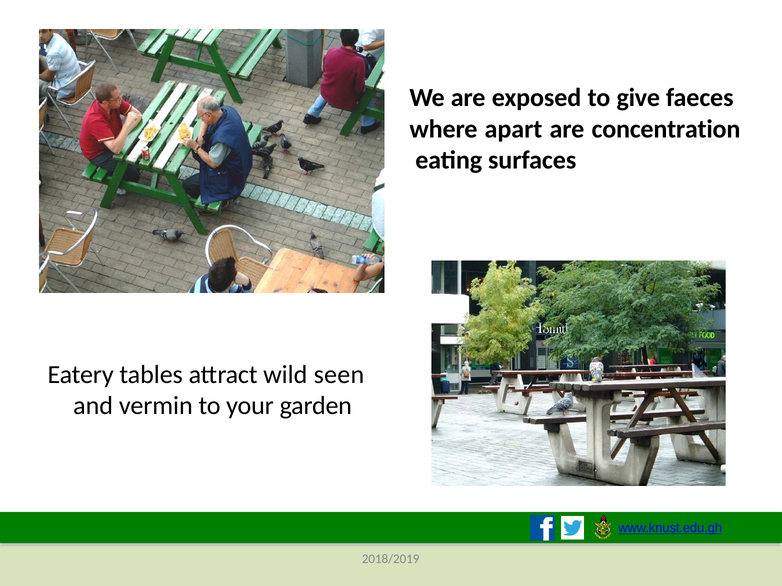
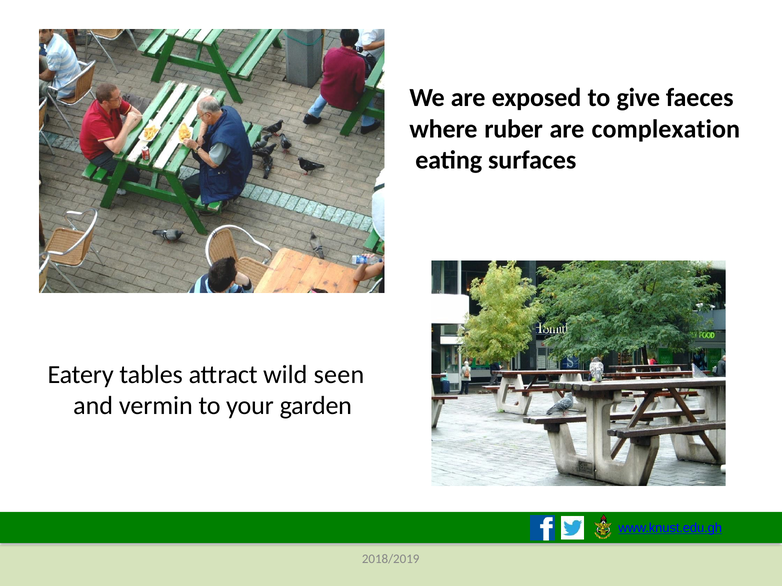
apart: apart -> ruber (514, 129)
concentration: concentration -> complexation (666, 129)
